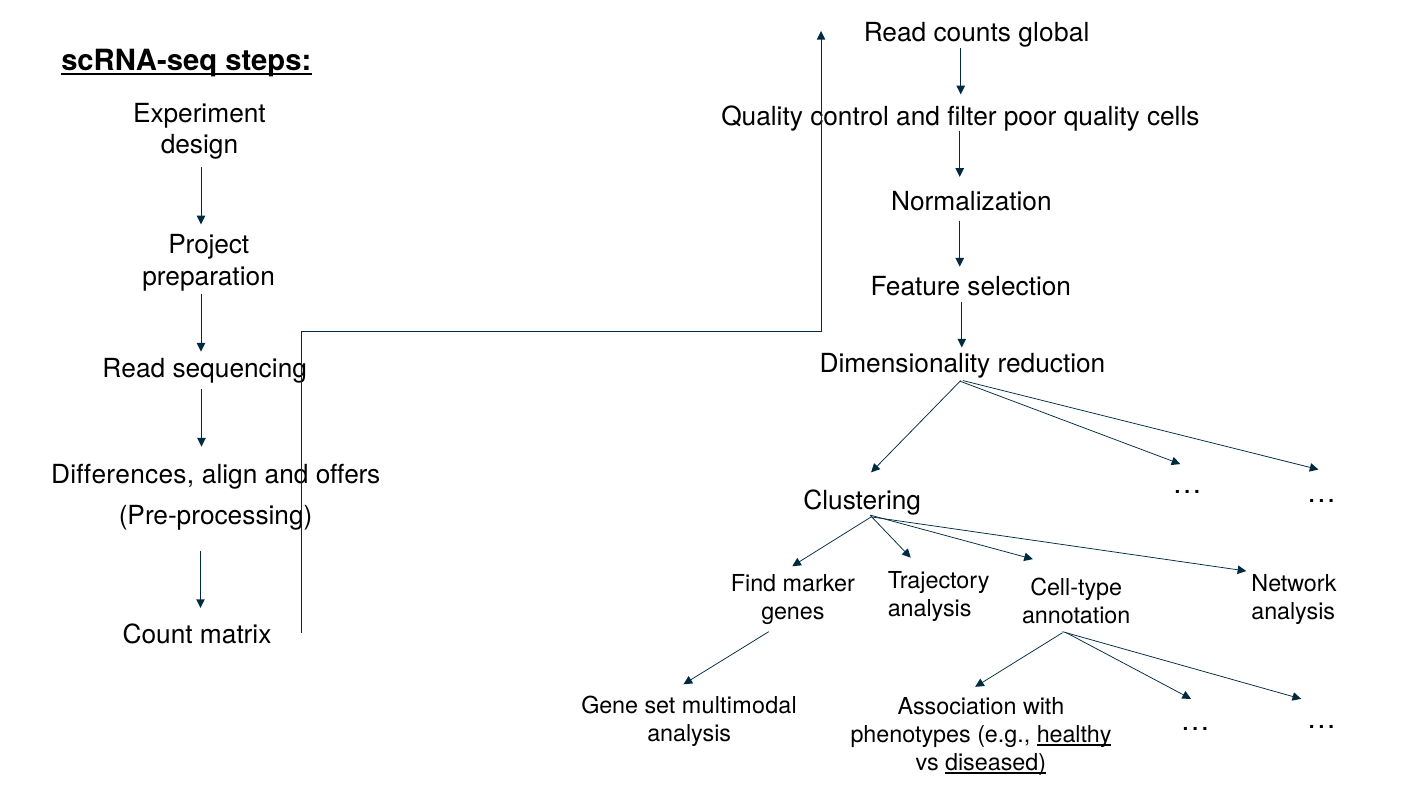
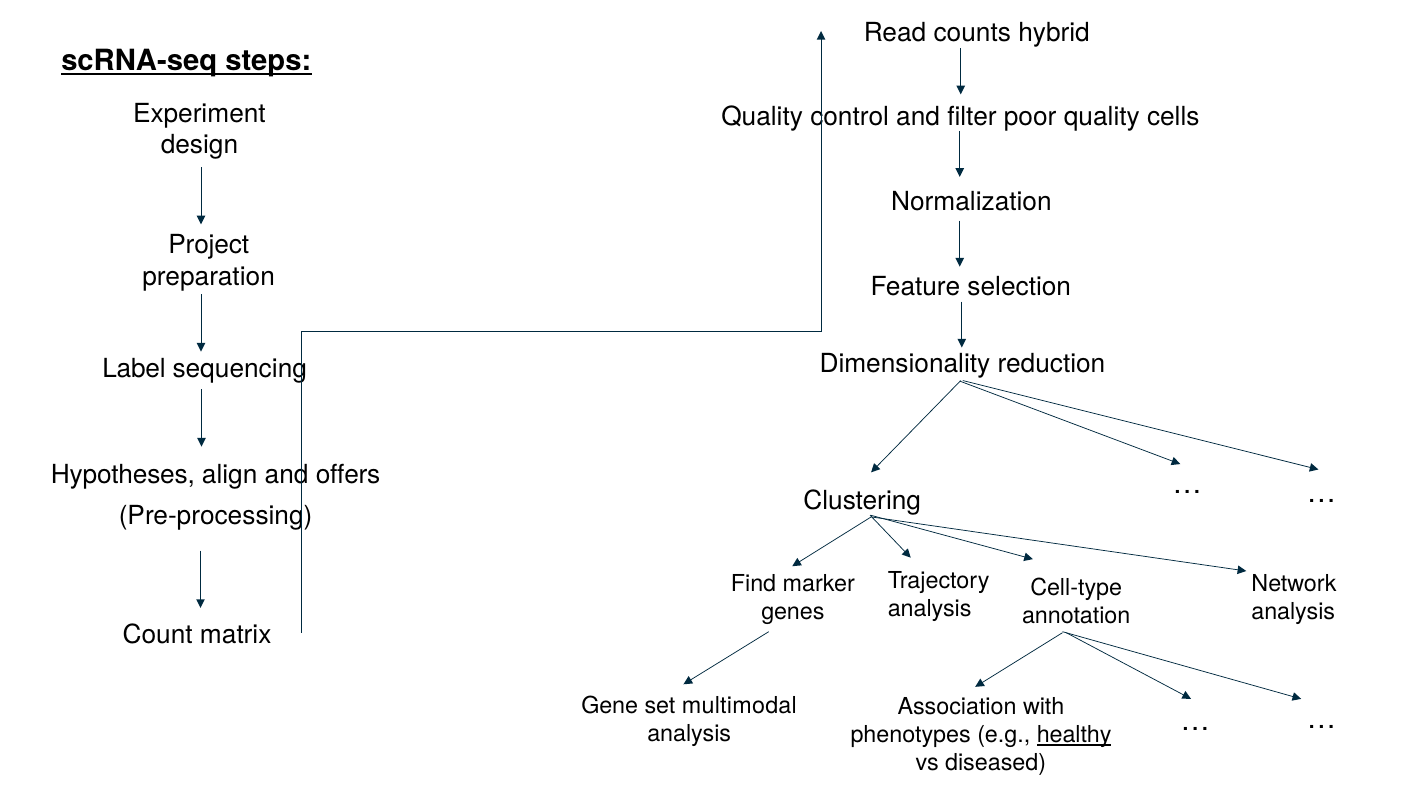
global: global -> hybrid (1054, 33)
Read: Read -> Label (134, 368)
Differences: Differences -> Hypotheses (123, 475)
diseased underline: present -> none (996, 763)
